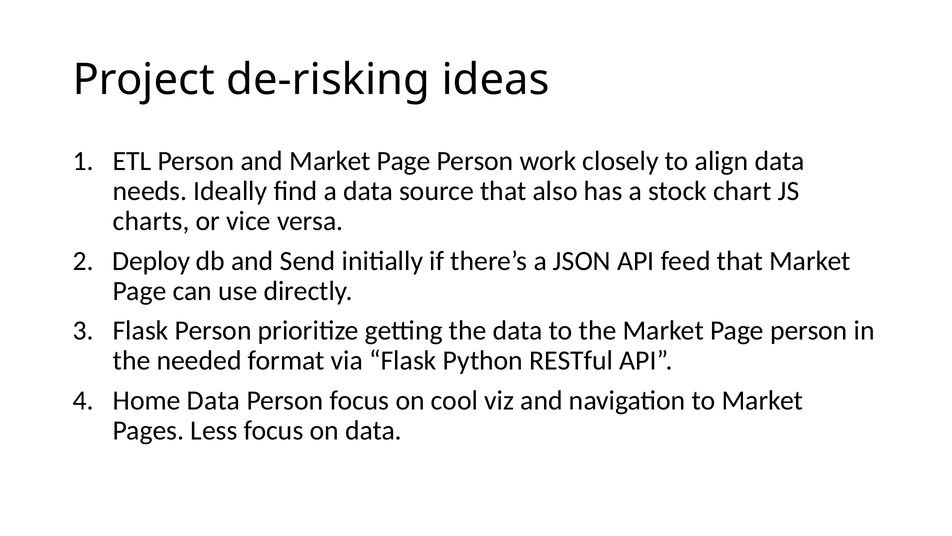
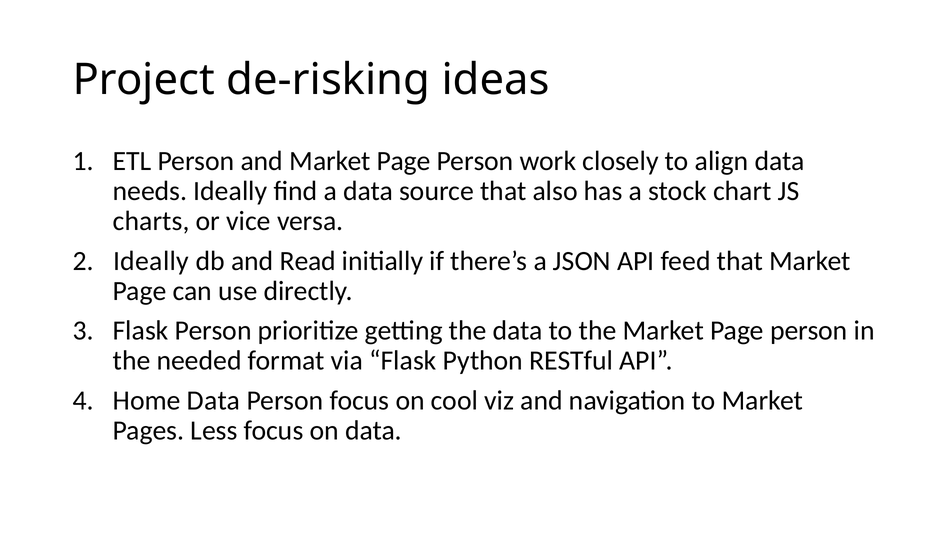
Deploy: Deploy -> Ideally (151, 261)
Send: Send -> Read (308, 261)
